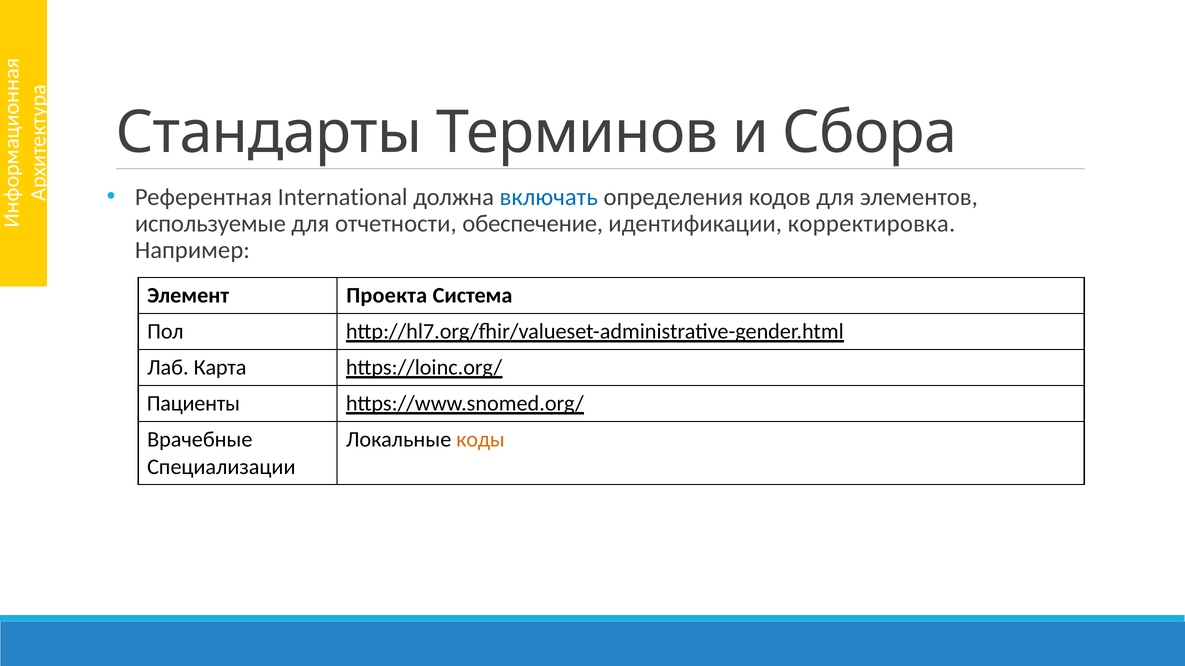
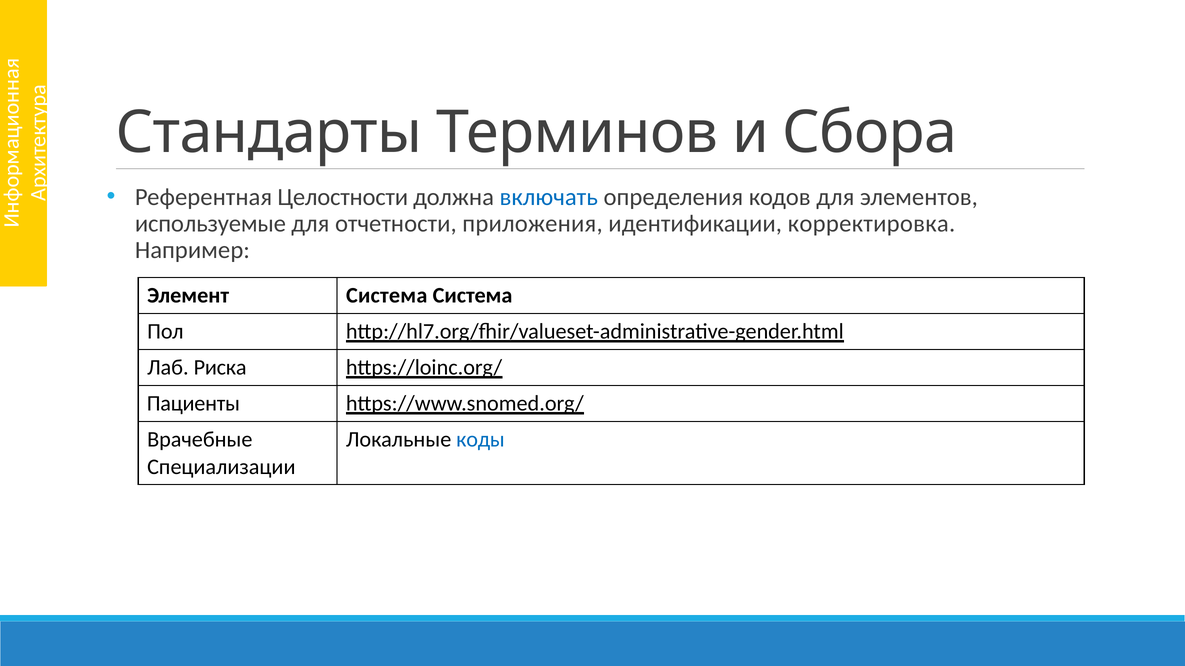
International: International -> Целостности (343, 197)
обеспечение: обеспечение -> приложения (533, 224)
Элемент Проекта: Проекта -> Система (387, 296)
Карта: Карта -> Риска (220, 368)
коды colour: orange -> blue (480, 440)
